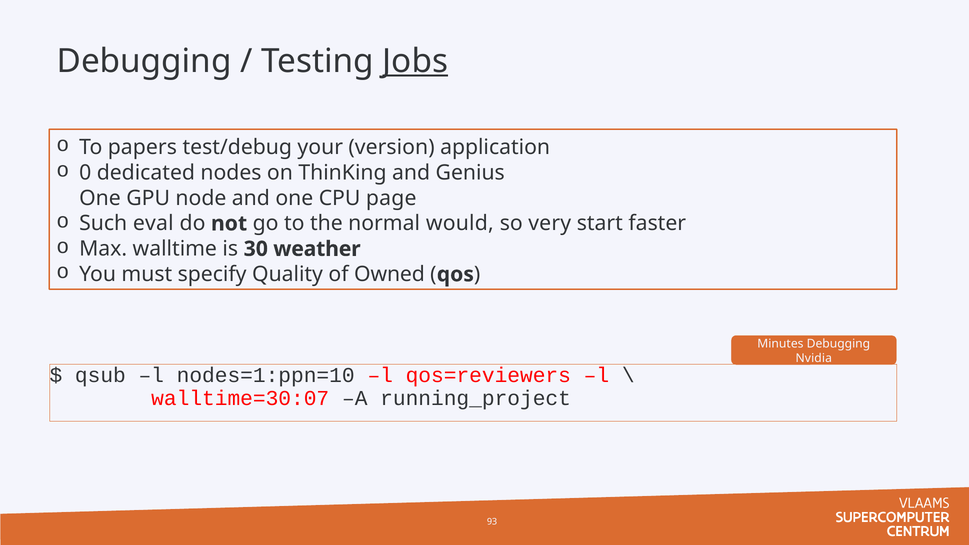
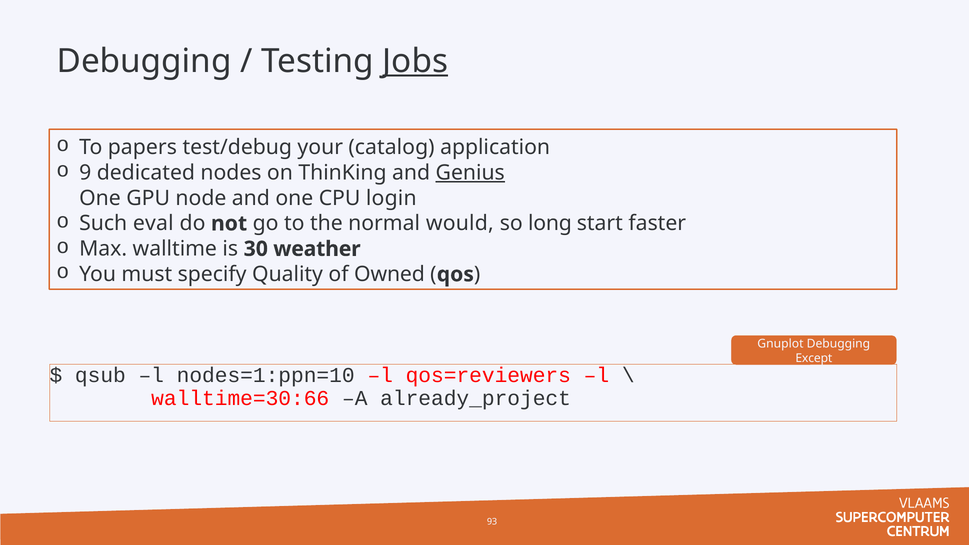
version: version -> catalog (392, 147)
0: 0 -> 9 (85, 173)
Genius underline: none -> present (470, 173)
page: page -> login (391, 198)
very: very -> long (550, 224)
Minutes: Minutes -> Gnuplot (780, 344)
Nvidia: Nvidia -> Except (814, 358)
walltime=30:07: walltime=30:07 -> walltime=30:66 (240, 398)
running_project: running_project -> already_project (476, 398)
